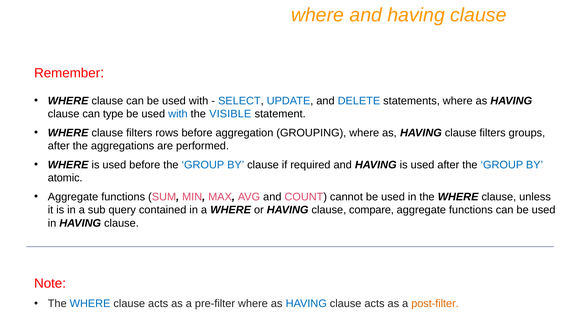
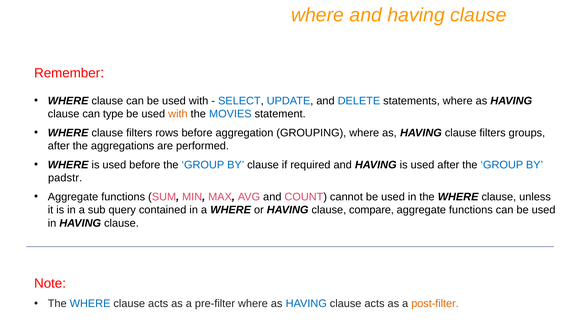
with colour: blue -> orange (178, 114)
VISIBLE: VISIBLE -> MOVIES (230, 114)
atomic: atomic -> padstr (65, 178)
